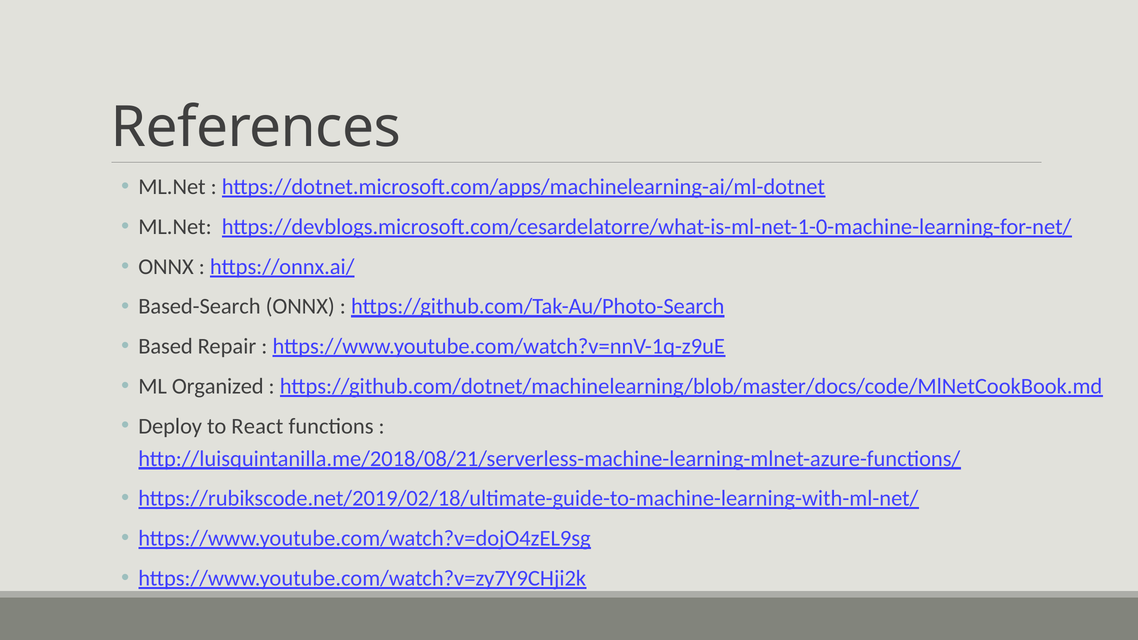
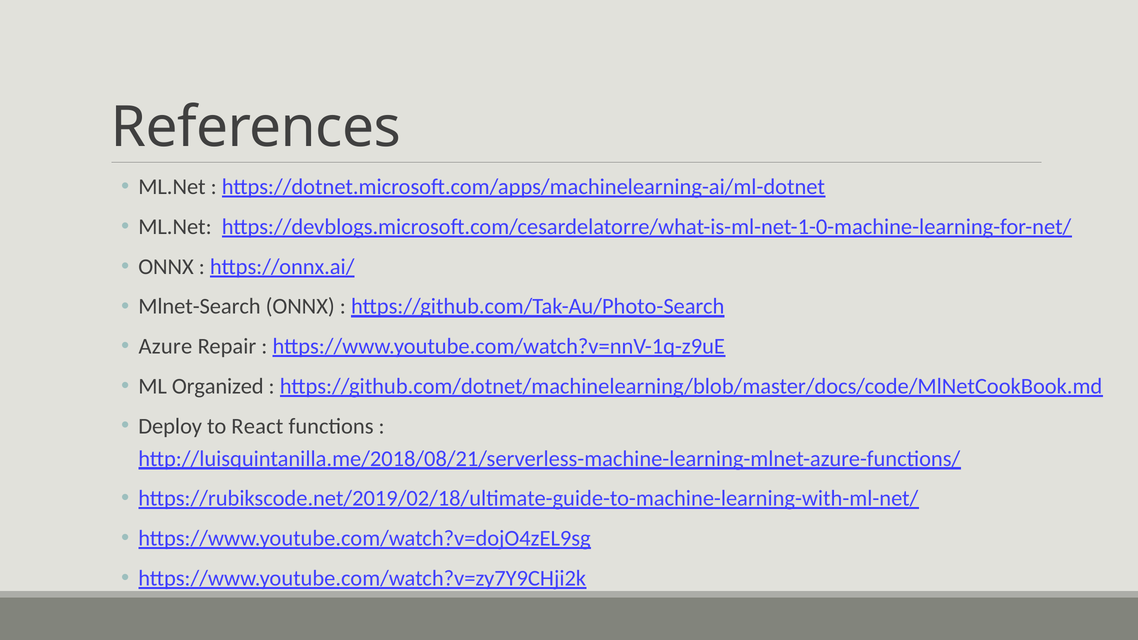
Based-Search: Based-Search -> Mlnet-Search (199, 307)
Based: Based -> Azure (165, 347)
